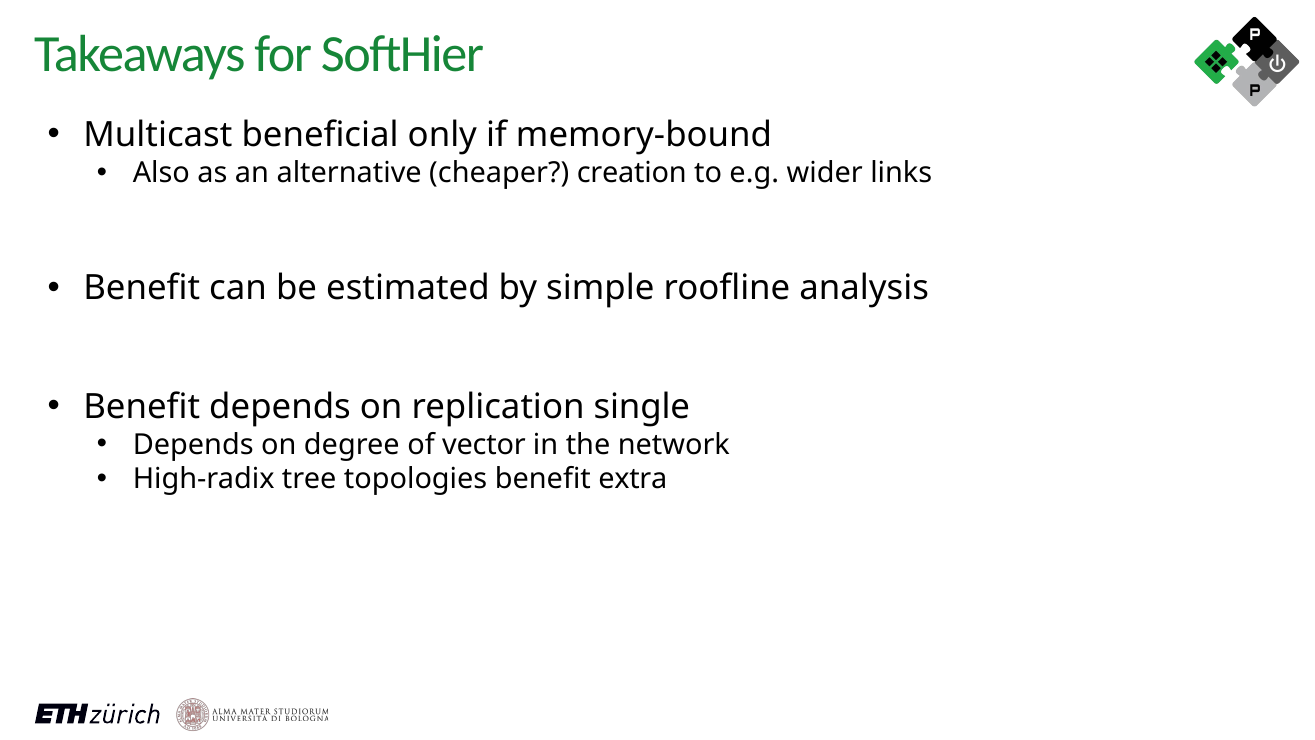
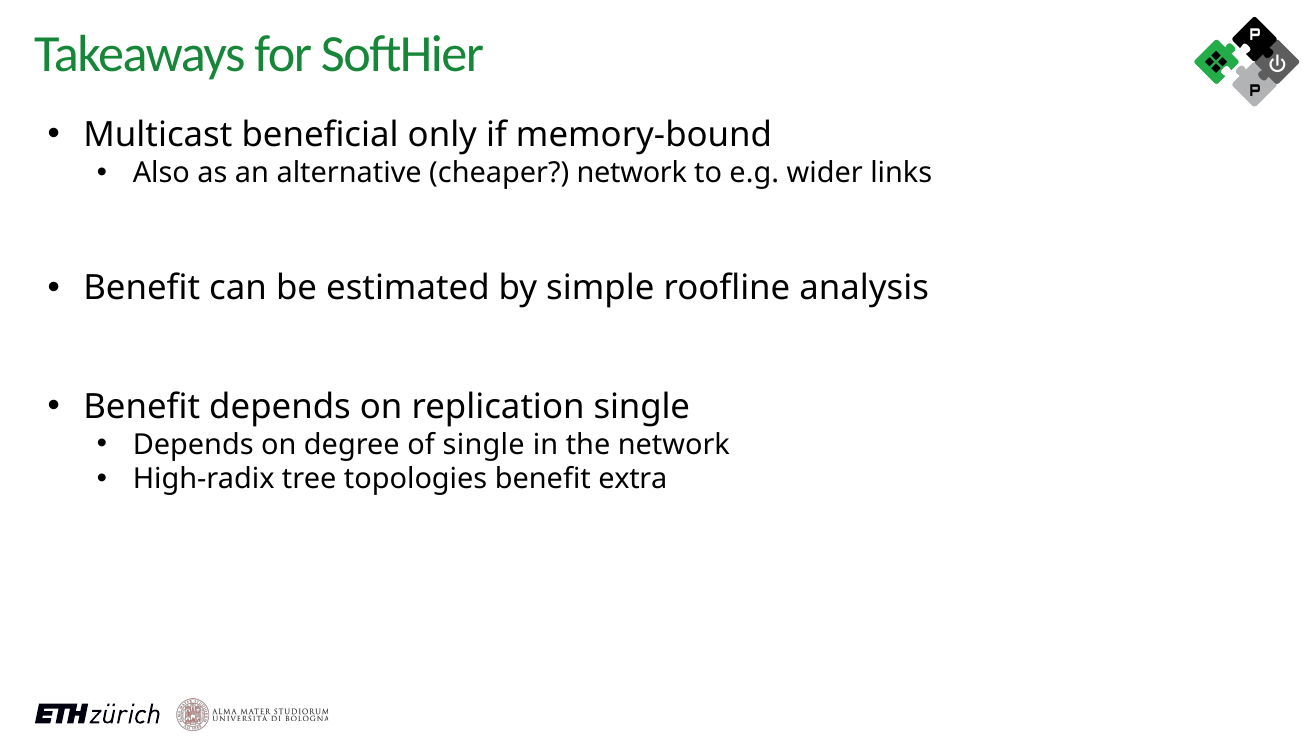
cheaper creation: creation -> network (632, 173)
of vector: vector -> single (484, 444)
